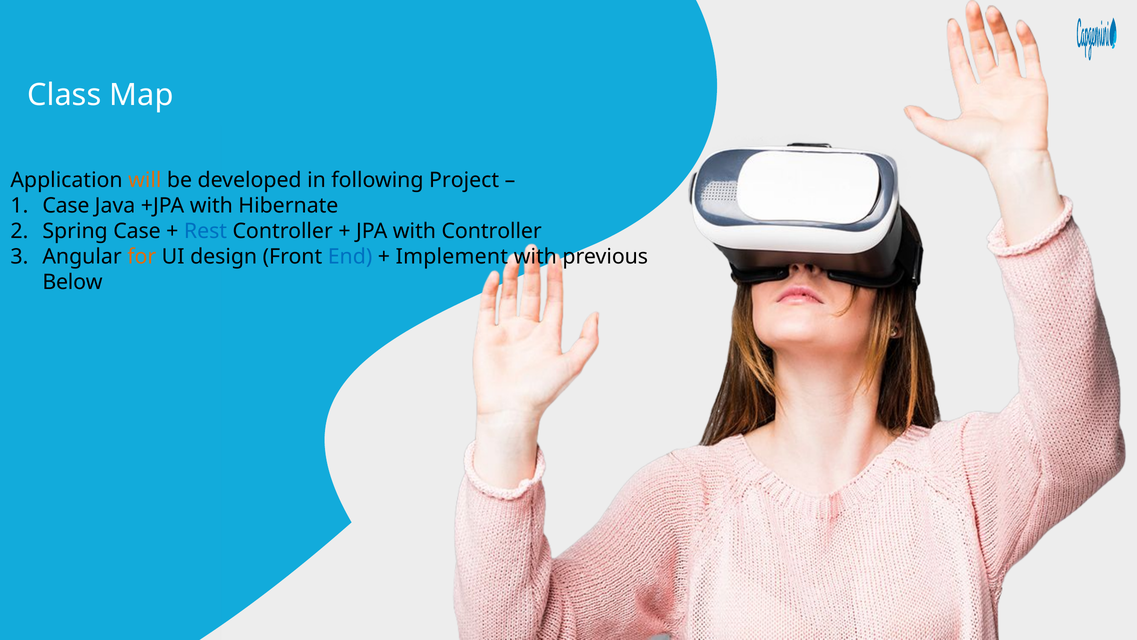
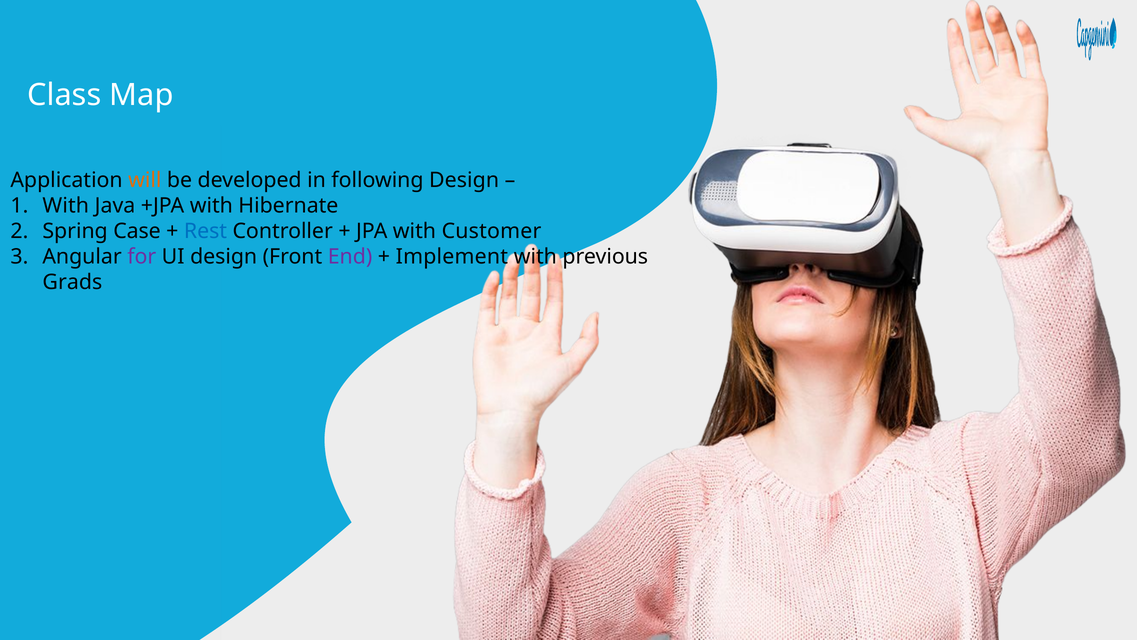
following Project: Project -> Design (464, 180)
Case: Case -> With (66, 205)
with Controller: Controller -> Customer (492, 231)
for colour: orange -> purple (142, 257)
End colour: blue -> purple (350, 257)
Below: Below -> Grads (72, 282)
